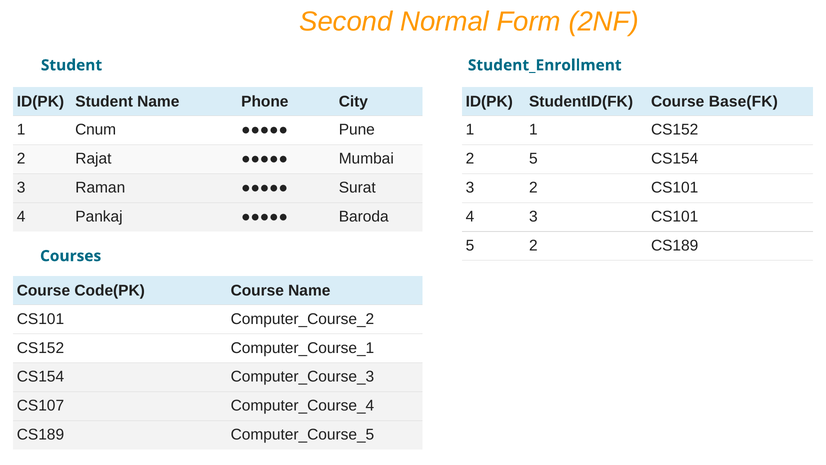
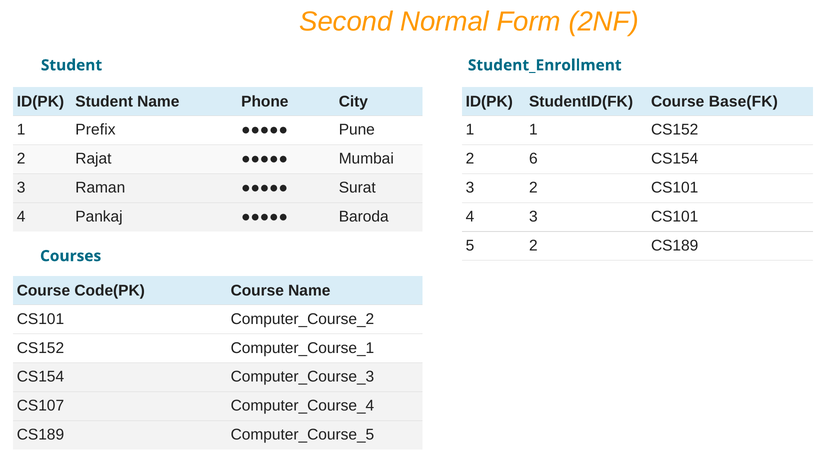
Cnum: Cnum -> Prefix (95, 130)
2 5: 5 -> 6 (533, 159)
